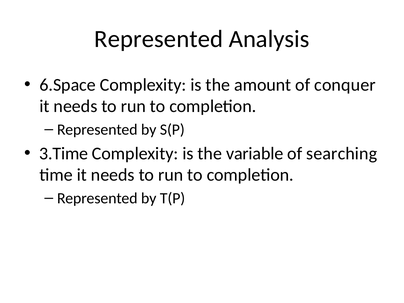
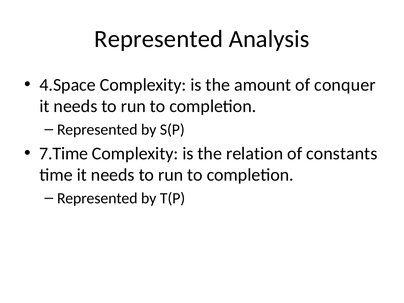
6.Space: 6.Space -> 4.Space (68, 85)
3.Time: 3.Time -> 7.Time (64, 153)
variable: variable -> relation (255, 153)
searching: searching -> constants (342, 153)
